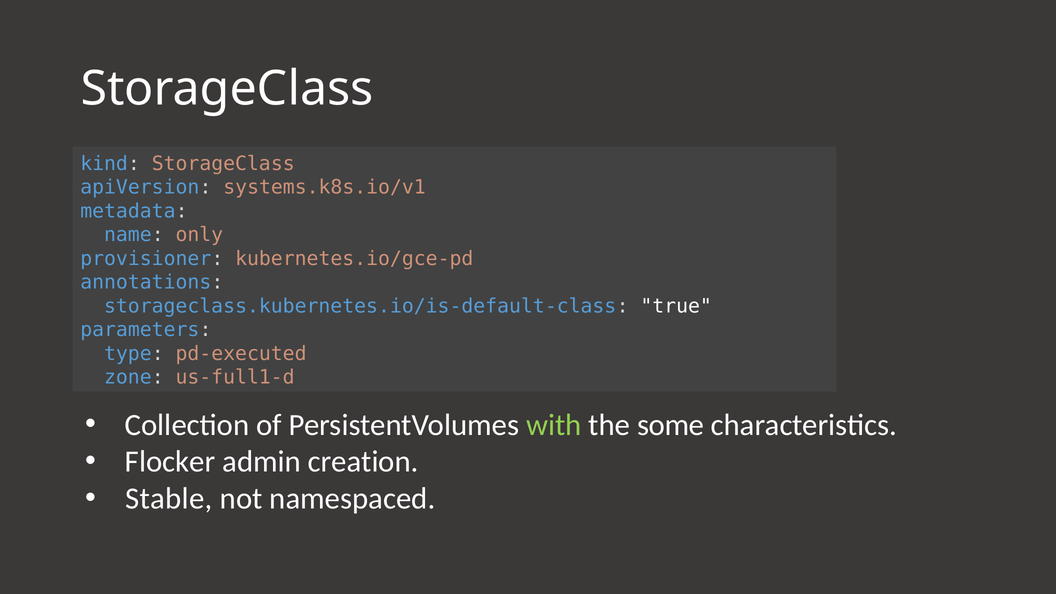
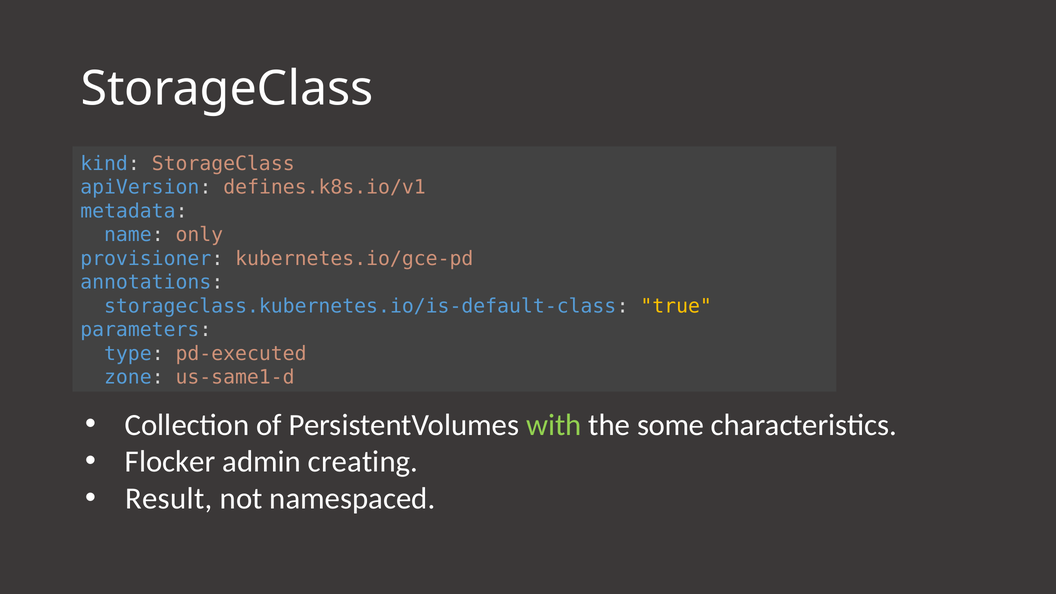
systems.k8s.io/v1: systems.k8s.io/v1 -> defines.k8s.io/v1 (325, 187)
true colour: white -> yellow (676, 306)
us-full1-d: us-full1-d -> us-same1-d (235, 377)
creation: creation -> creating (363, 462)
Stable: Stable -> Result (169, 499)
